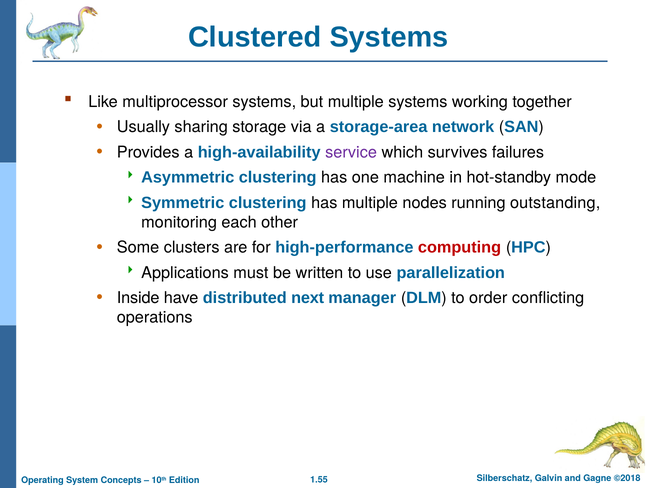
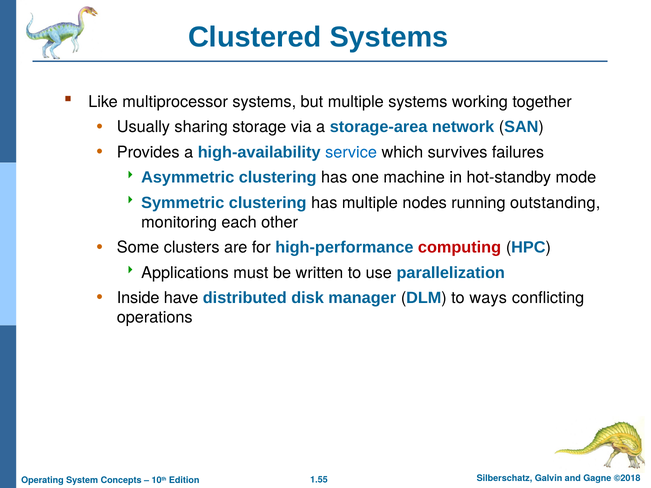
service colour: purple -> blue (351, 152)
next: next -> disk (308, 298)
order: order -> ways (488, 298)
